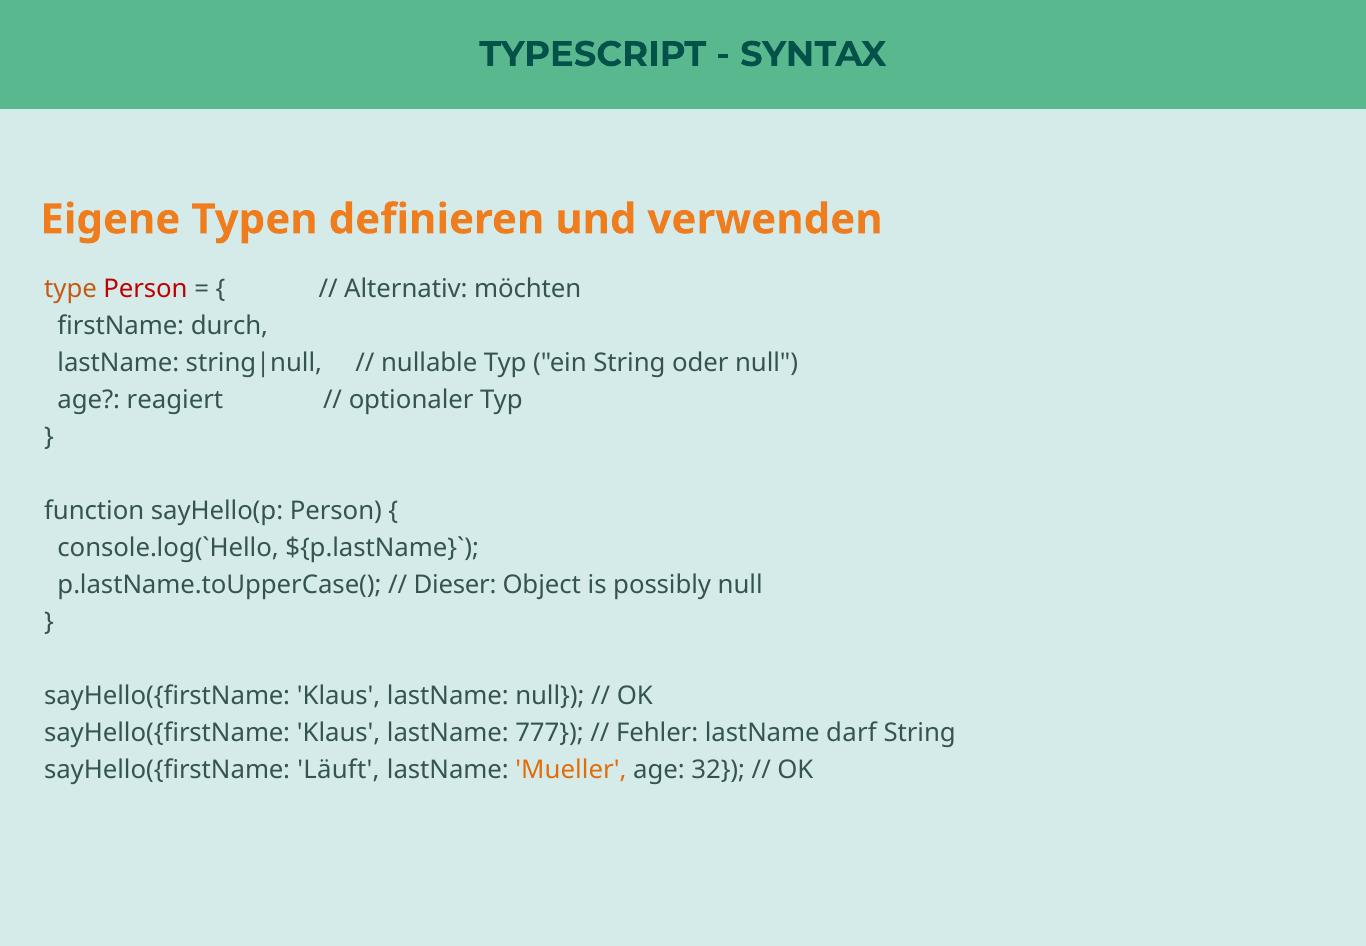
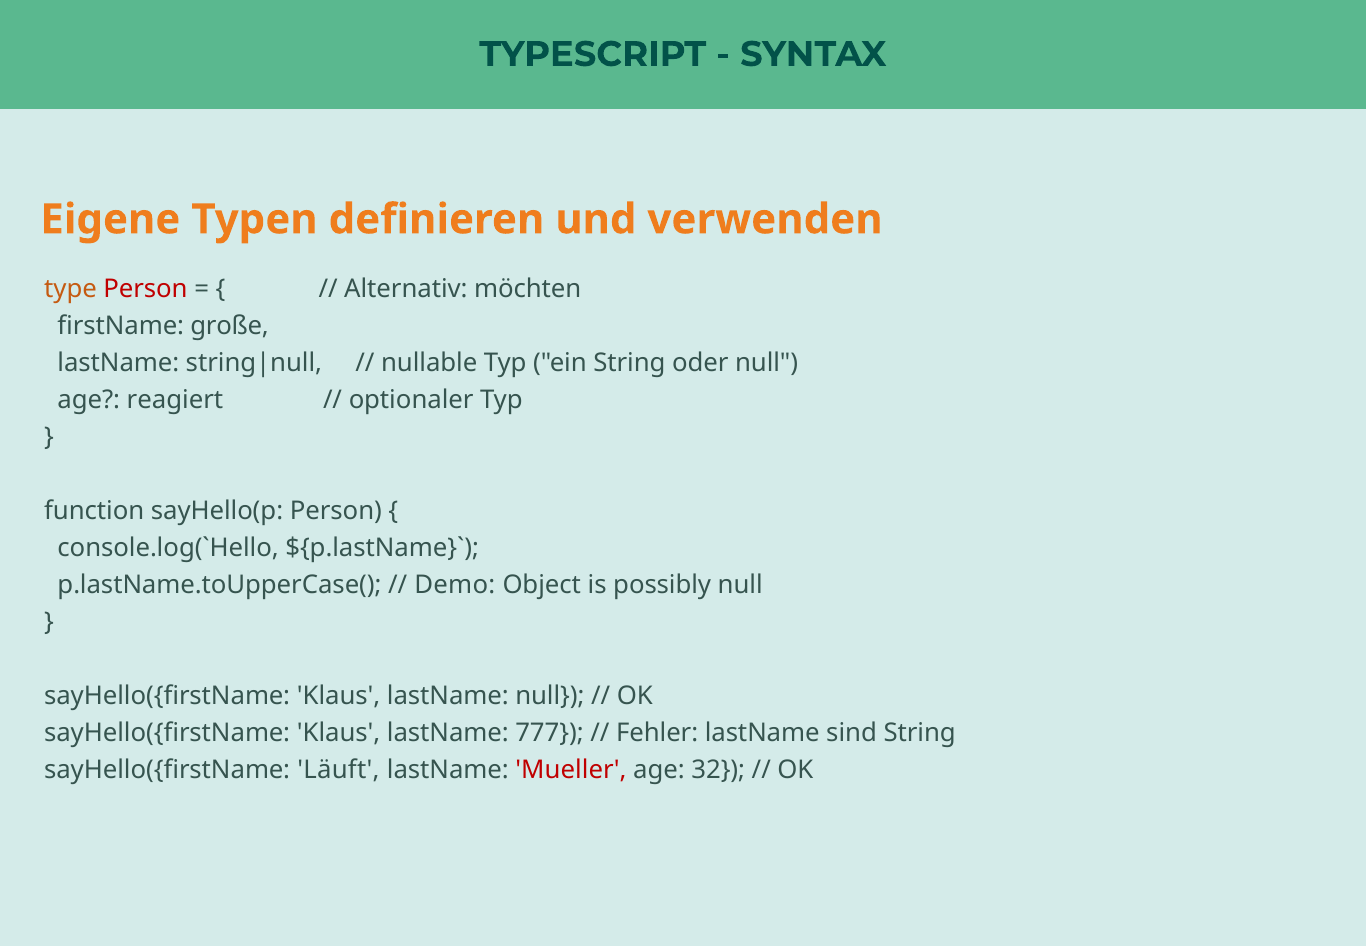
durch: durch -> große (230, 326)
Dieser: Dieser -> Demo (455, 585)
darf: darf -> sind (852, 733)
Mueller colour: orange -> red (571, 769)
